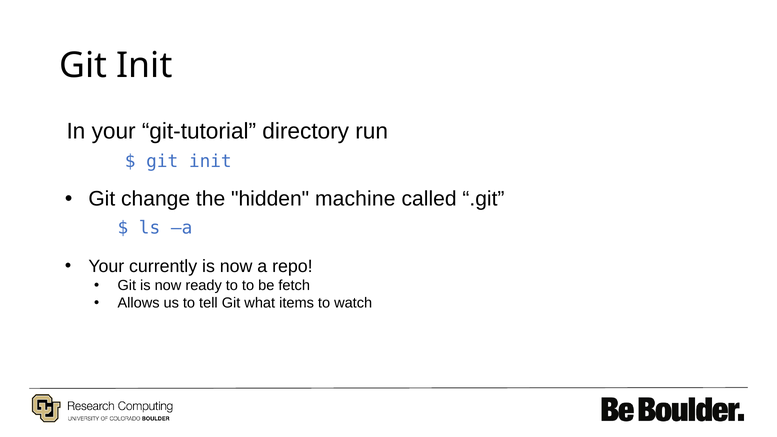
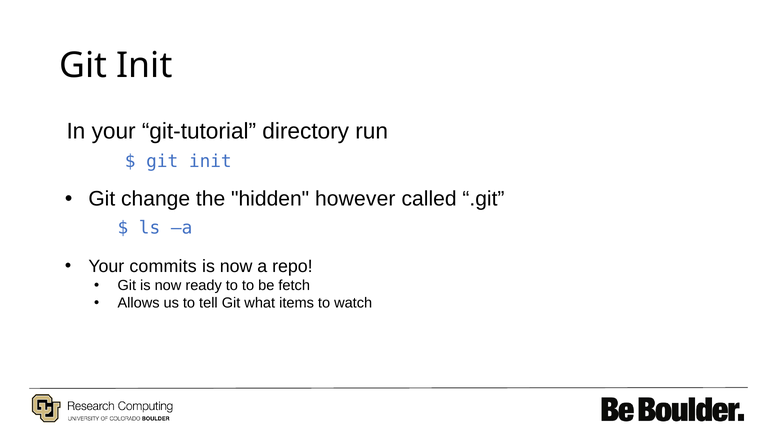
machine: machine -> however (355, 199)
currently: currently -> commits (163, 267)
